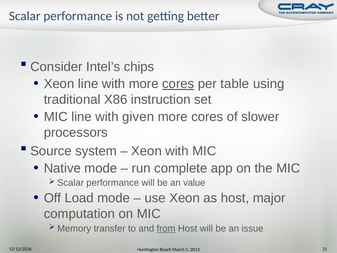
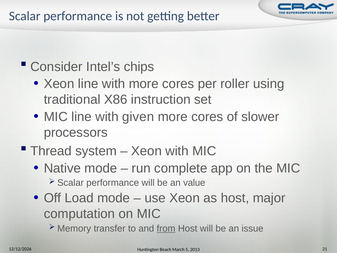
cores underline: present -> none (178, 84)
table: table -> roller (235, 84)
Source: Source -> Thread (51, 151)
